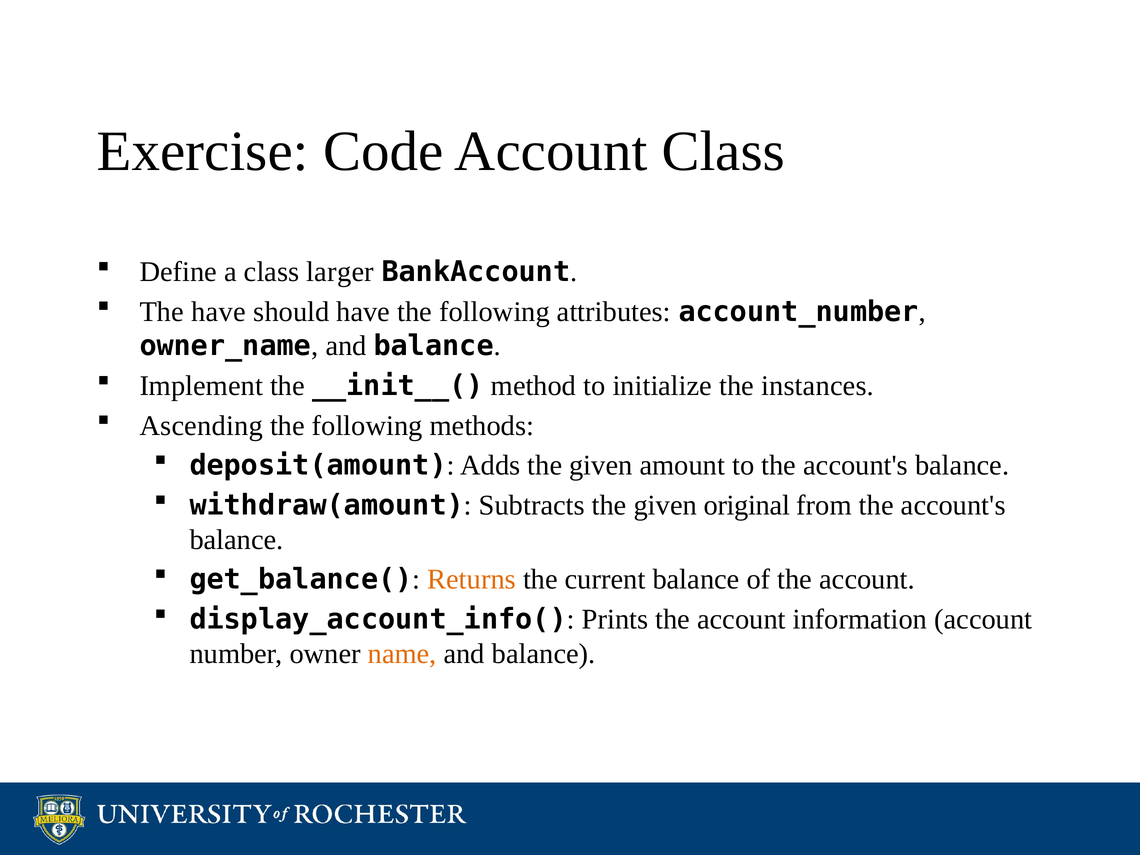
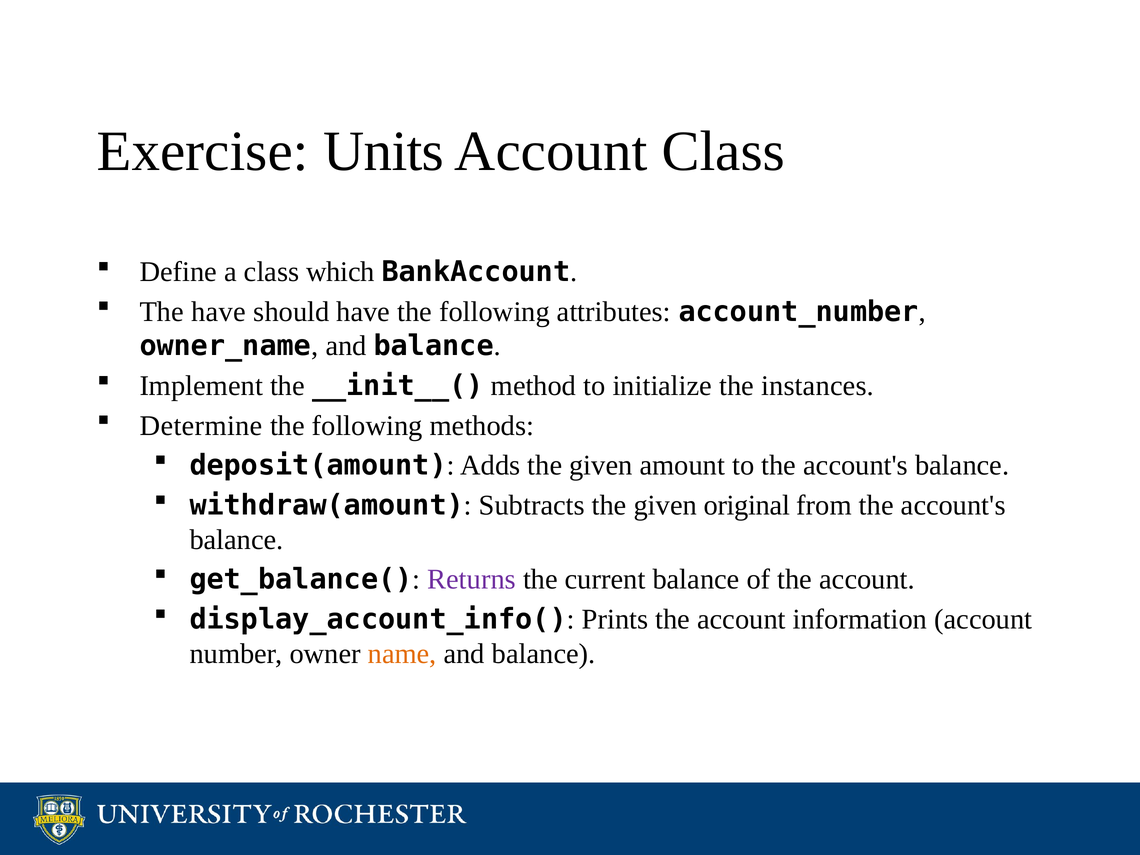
Code: Code -> Units (384, 151)
larger: larger -> which (340, 272)
Ascending: Ascending -> Determine (201, 426)
Returns colour: orange -> purple (472, 580)
